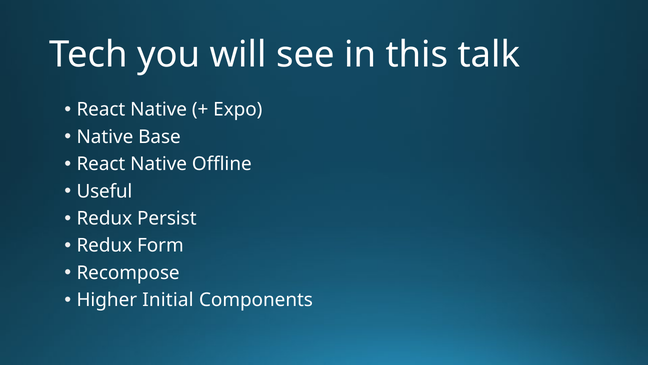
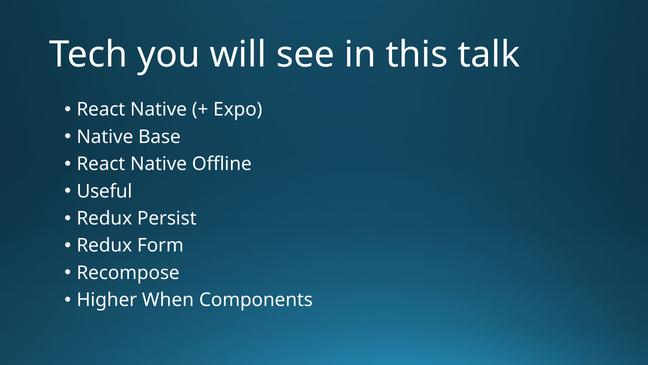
Initial: Initial -> When (168, 300)
